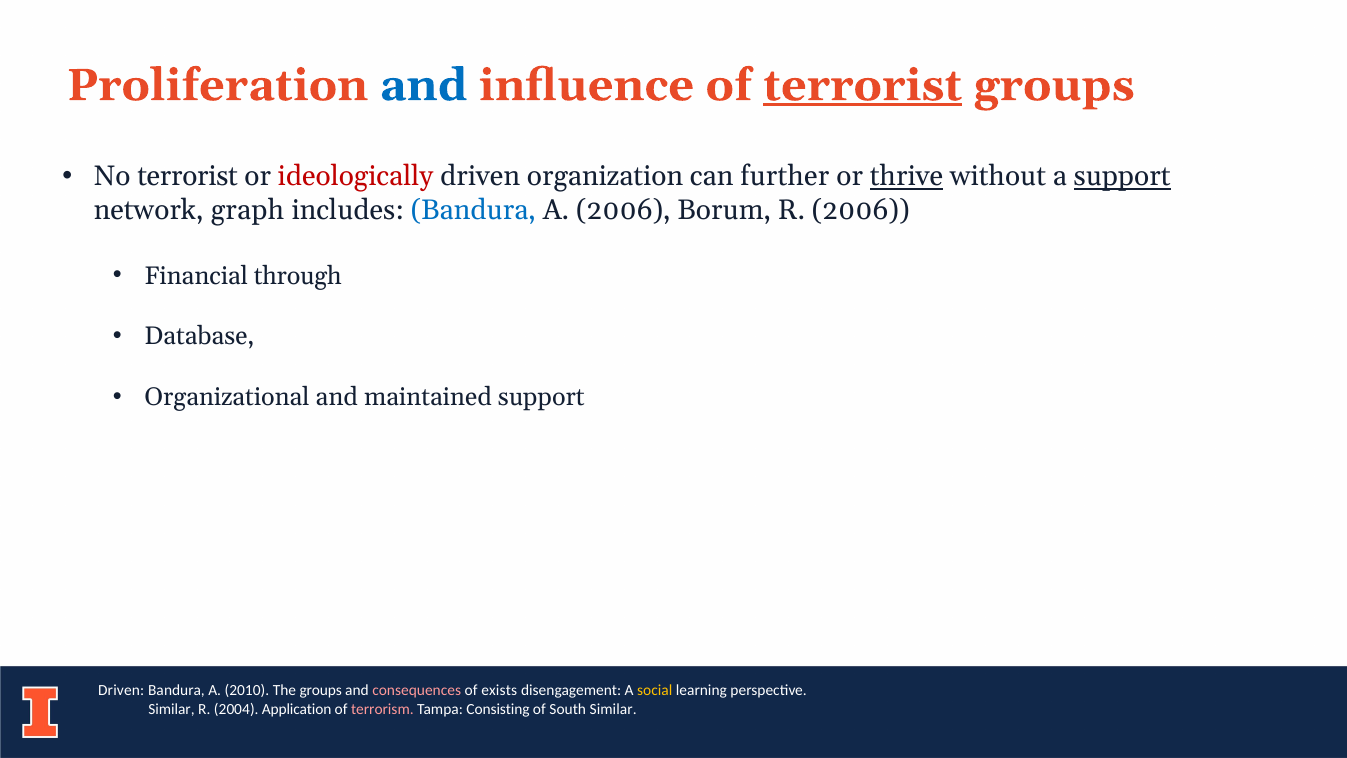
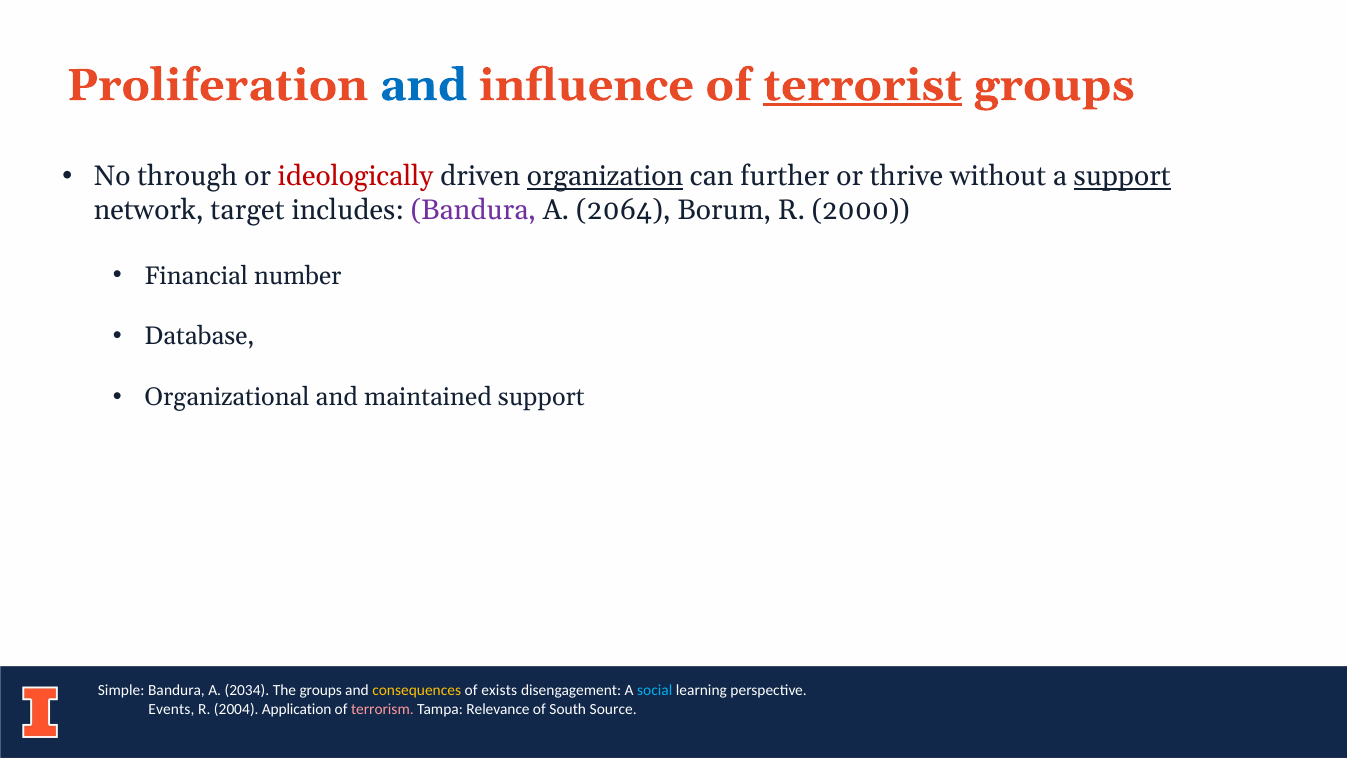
No terrorist: terrorist -> through (187, 177)
organization underline: none -> present (605, 177)
thrive underline: present -> none (907, 177)
graph: graph -> target (248, 210)
Bandura colour: blue -> purple (473, 210)
A 2006: 2006 -> 2064 (623, 210)
R 2006: 2006 -> 2000 (861, 210)
through: through -> number (298, 276)
Driven: Driven -> Simple (121, 690)
2010: 2010 -> 2034 (247, 690)
consequences colour: pink -> yellow (417, 690)
social colour: yellow -> light blue (655, 690)
Similar: Similar -> Events (171, 709)
Consisting: Consisting -> Relevance (498, 709)
South Similar: Similar -> Source (613, 709)
